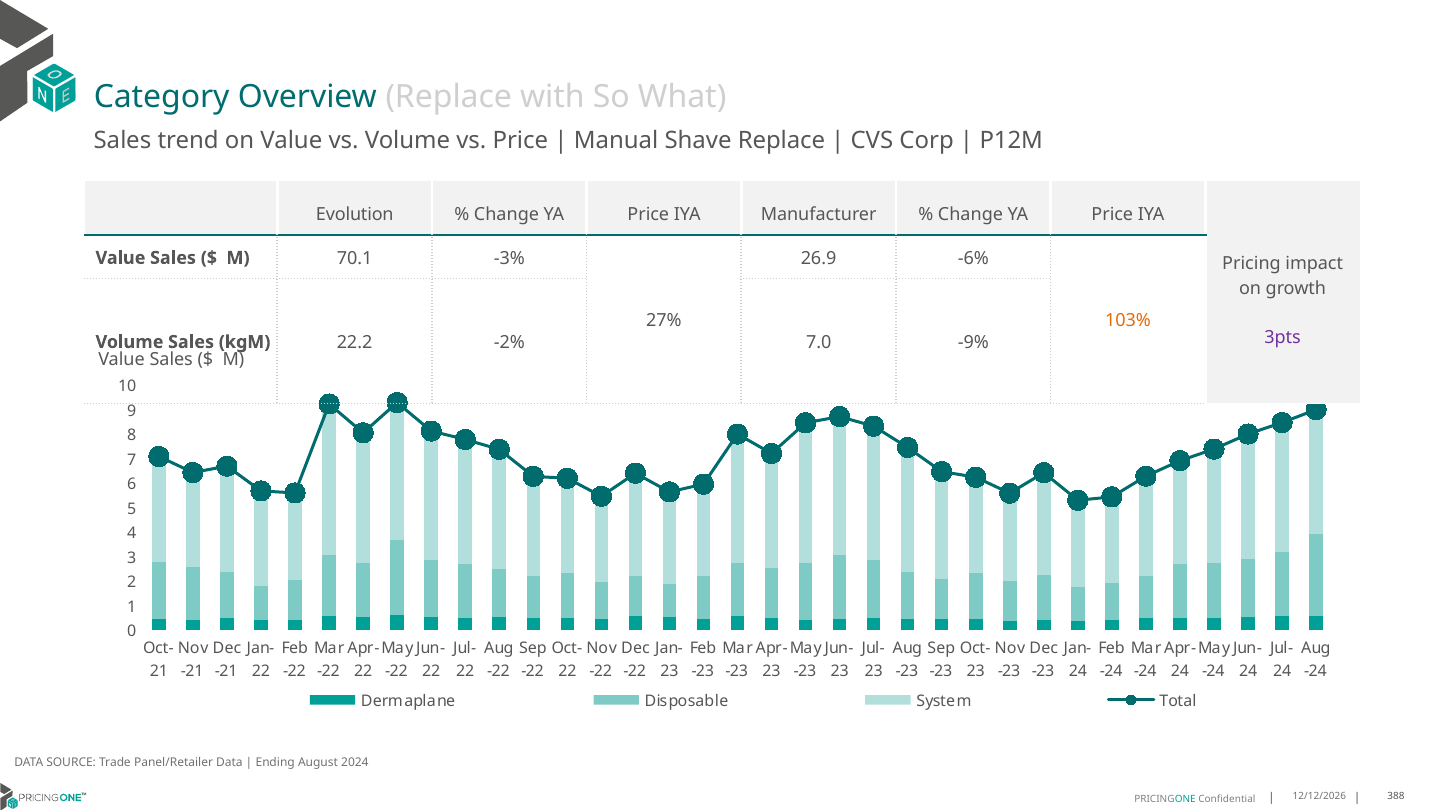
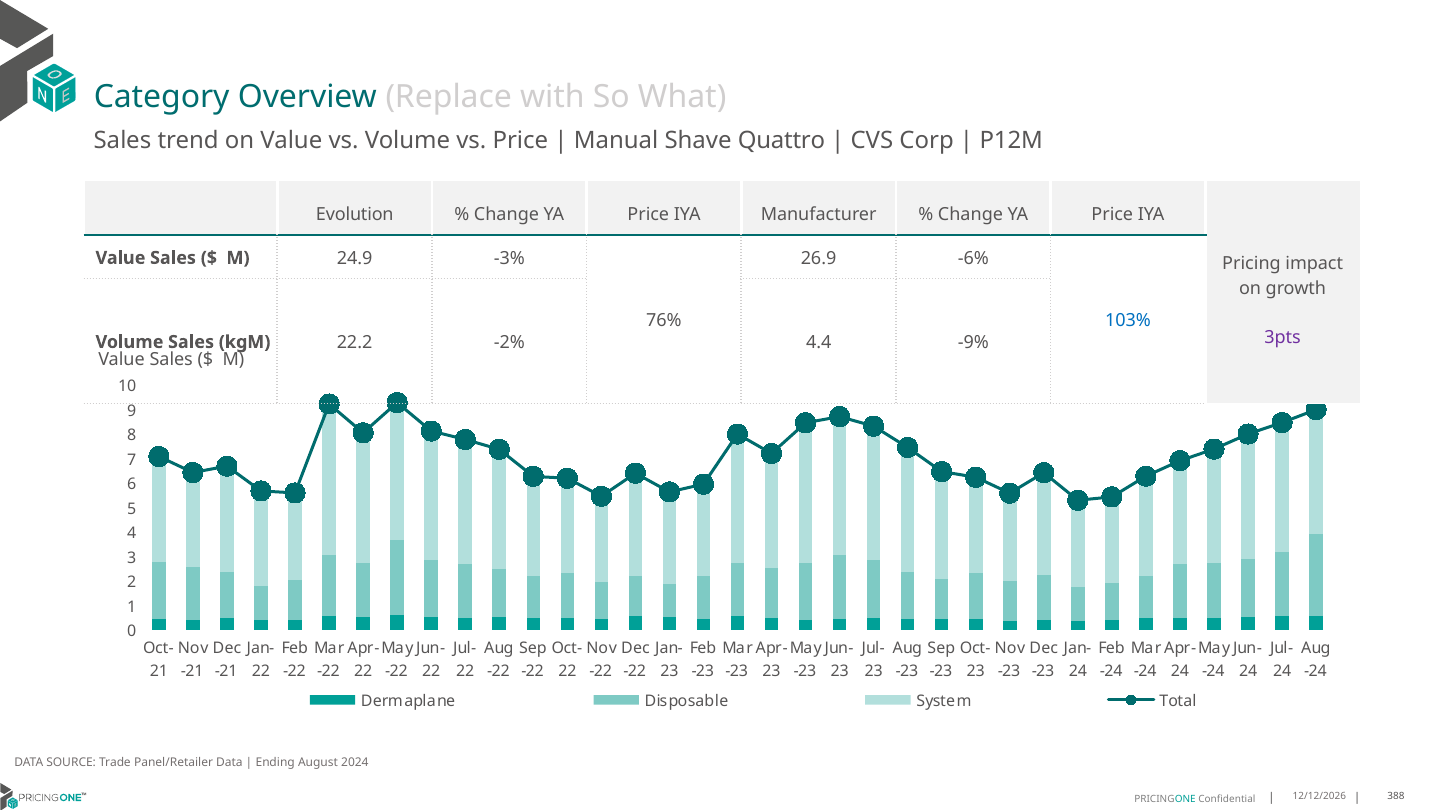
Shave Replace: Replace -> Quattro (782, 140)
70.1: 70.1 -> 24.9 (355, 258)
27%: 27% -> 76% (664, 321)
103% colour: orange -> blue (1128, 321)
7.0: 7.0 -> 4.4 (819, 343)
